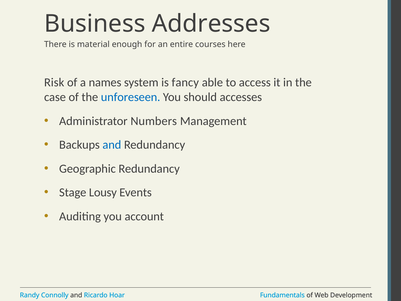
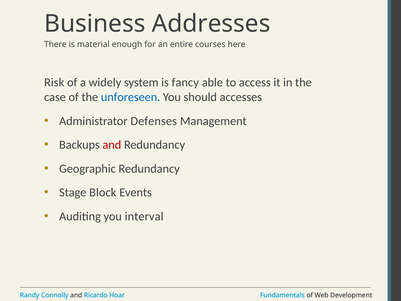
names: names -> widely (105, 82)
Numbers: Numbers -> Defenses (154, 121)
and colour: blue -> red (112, 145)
Lousy: Lousy -> Block (103, 192)
account: account -> interval (144, 216)
